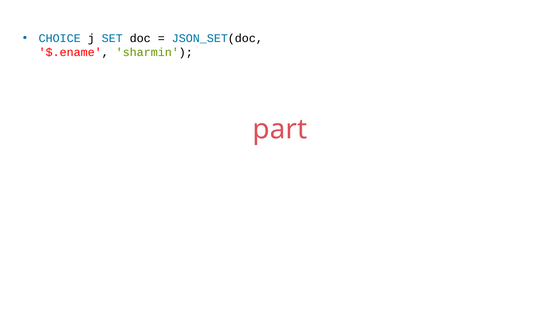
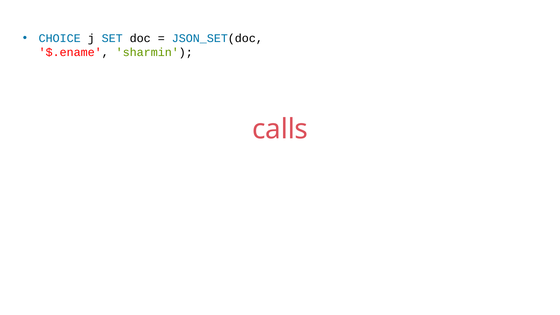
part: part -> calls (280, 129)
